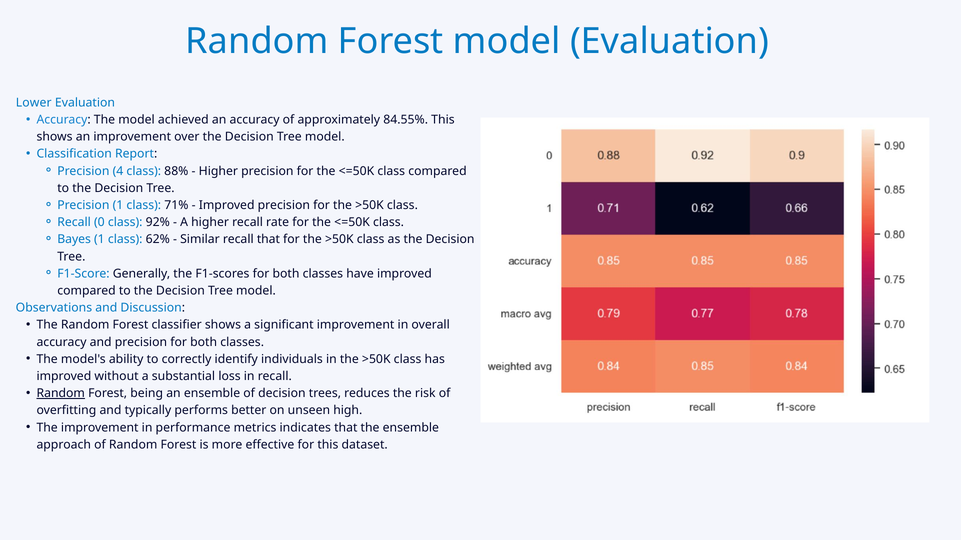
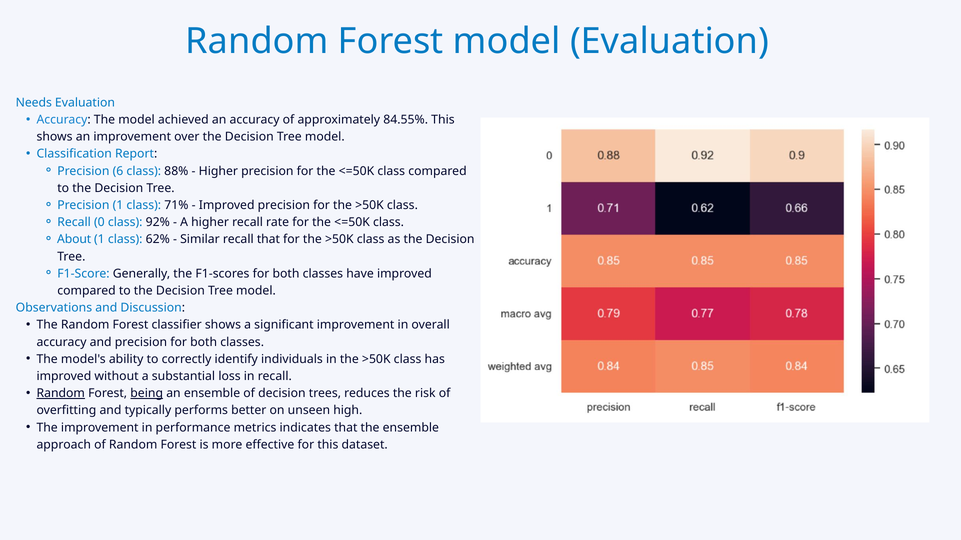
Lower: Lower -> Needs (34, 103)
4: 4 -> 6 (118, 171)
Bayes: Bayes -> About (74, 240)
being underline: none -> present (147, 394)
